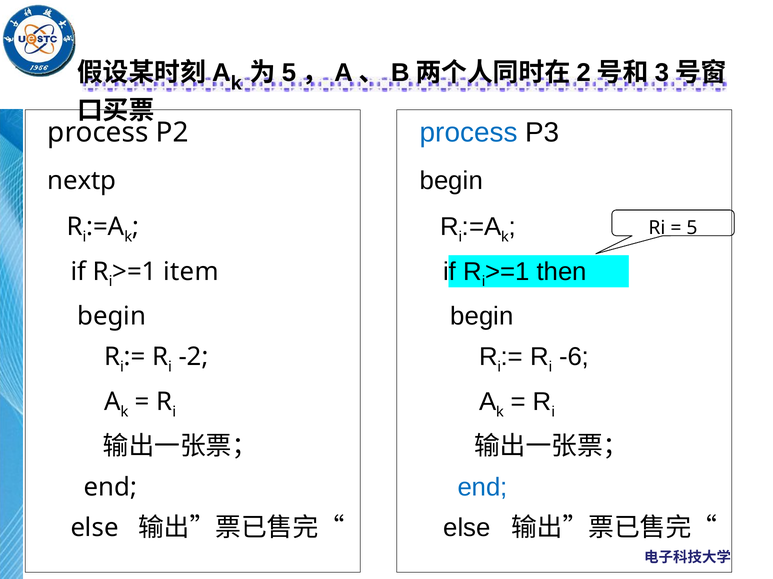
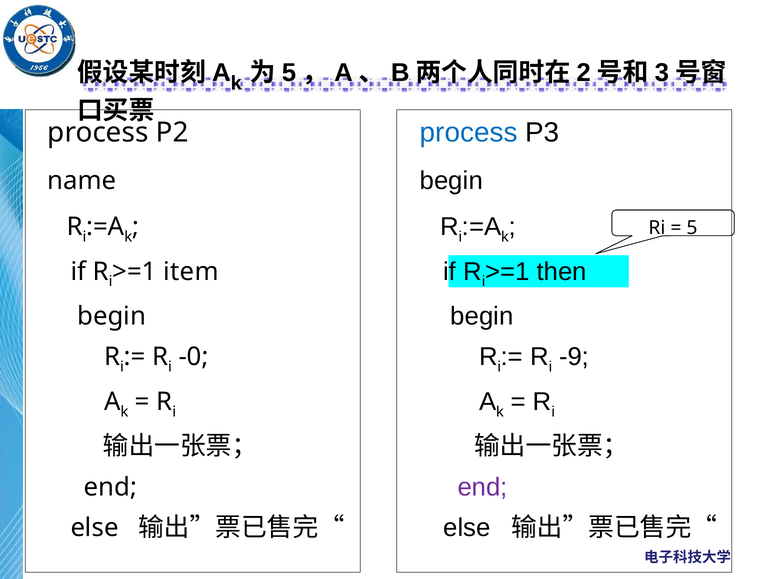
nextp: nextp -> name (82, 181)
-6: -6 -> -9 (574, 357)
-2: -2 -> -0 (193, 357)
end colour: blue -> purple (483, 488)
